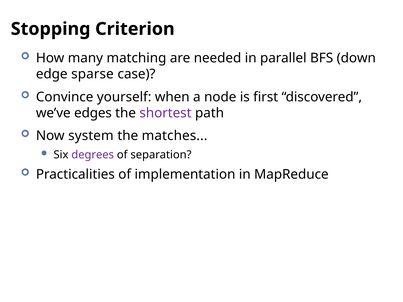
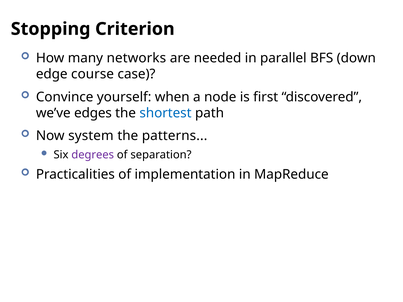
matching: matching -> networks (136, 58)
sparse: sparse -> course (92, 74)
shortest colour: purple -> blue (165, 113)
matches: matches -> patterns (175, 136)
